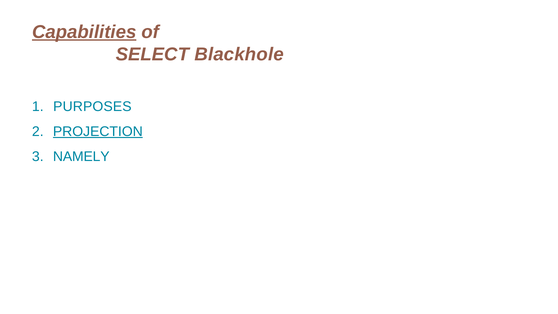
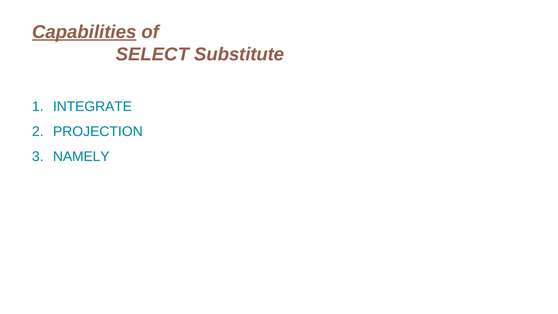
Blackhole: Blackhole -> Substitute (239, 54)
PURPOSES: PURPOSES -> INTEGRATE (92, 106)
PROJECTION underline: present -> none (98, 132)
